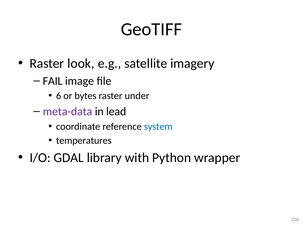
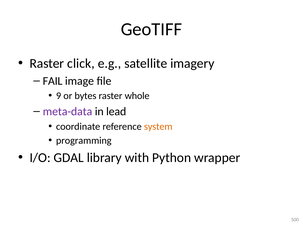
look: look -> click (81, 64)
6: 6 -> 9 (59, 96)
under: under -> whole (137, 96)
system colour: blue -> orange (158, 127)
temperatures: temperatures -> programming (84, 141)
